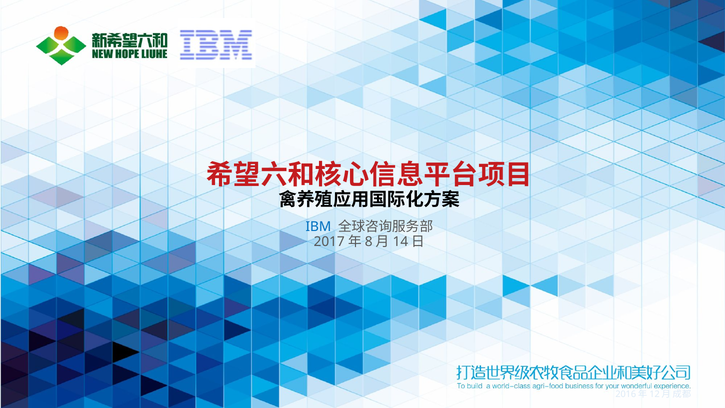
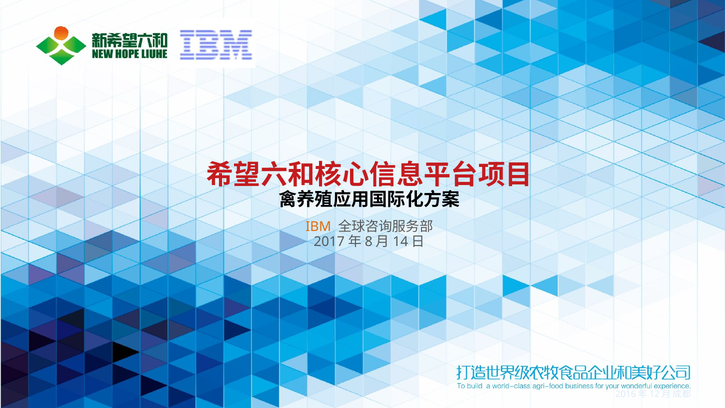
IBM colour: blue -> orange (318, 227)
